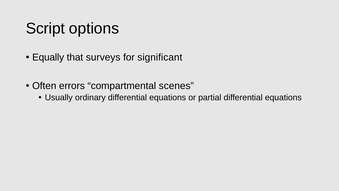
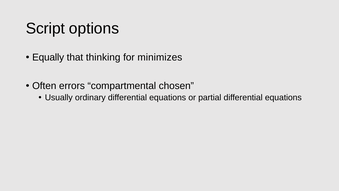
surveys: surveys -> thinking (103, 57)
significant: significant -> minimizes (160, 57)
scenes: scenes -> chosen (176, 86)
